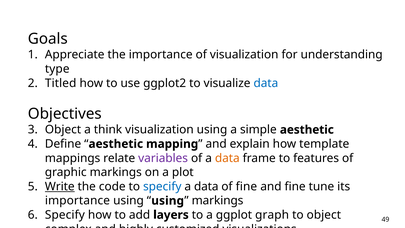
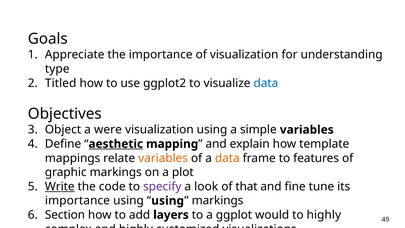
think: think -> were (108, 130)
simple aesthetic: aesthetic -> variables (307, 130)
aesthetic underline: none -> present (116, 144)
variables colour: purple -> orange (163, 158)
specify colour: blue -> purple (162, 186)
data: data -> look (206, 186)
of fine: fine -> that (247, 186)
Specify: Specify -> Section (65, 215)
graph: graph -> would (272, 215)
to object: object -> highly (324, 215)
